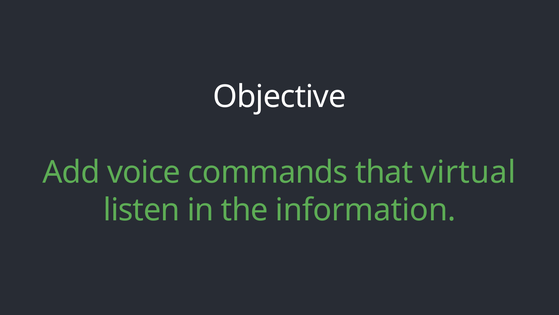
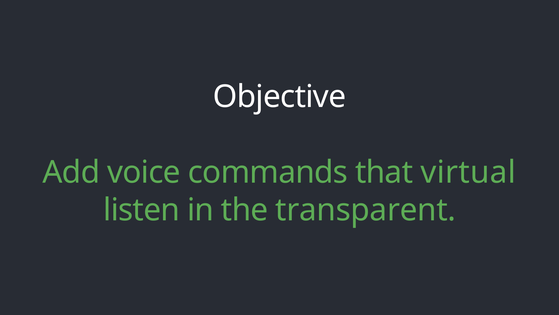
information: information -> transparent (366, 210)
